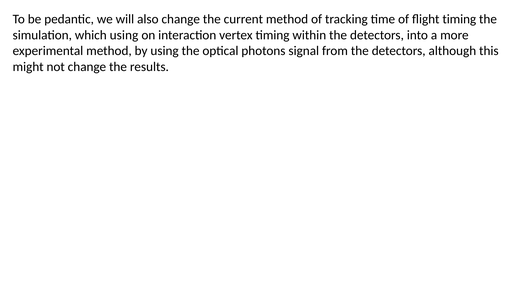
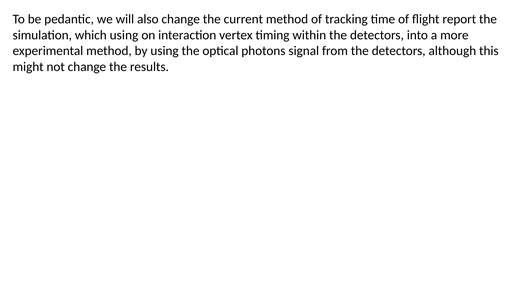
flight timing: timing -> report (459, 19)
